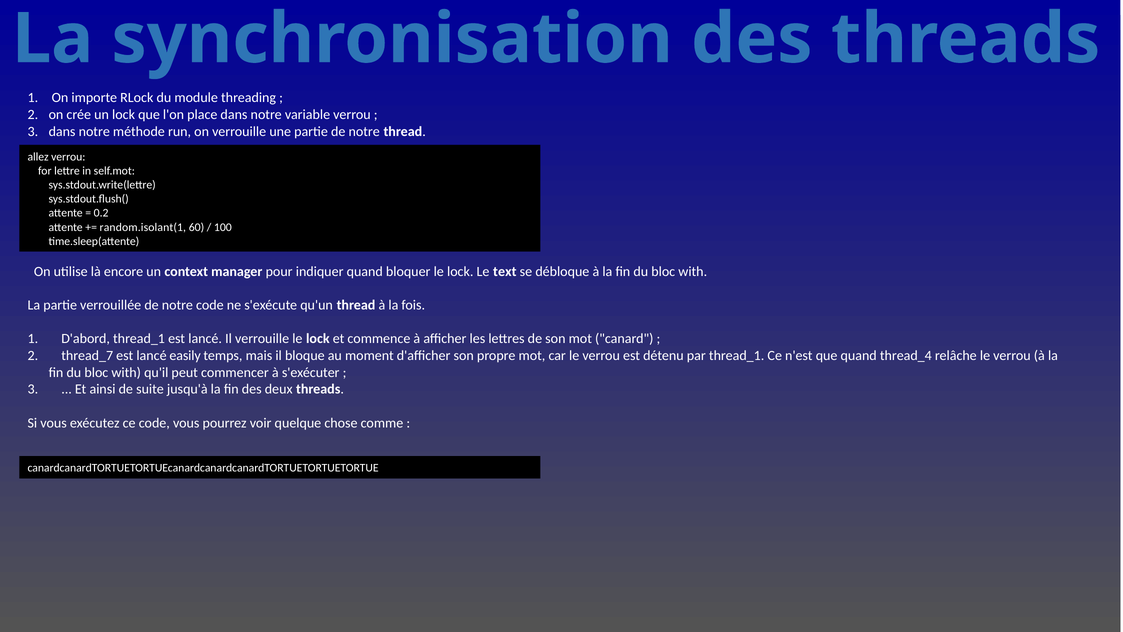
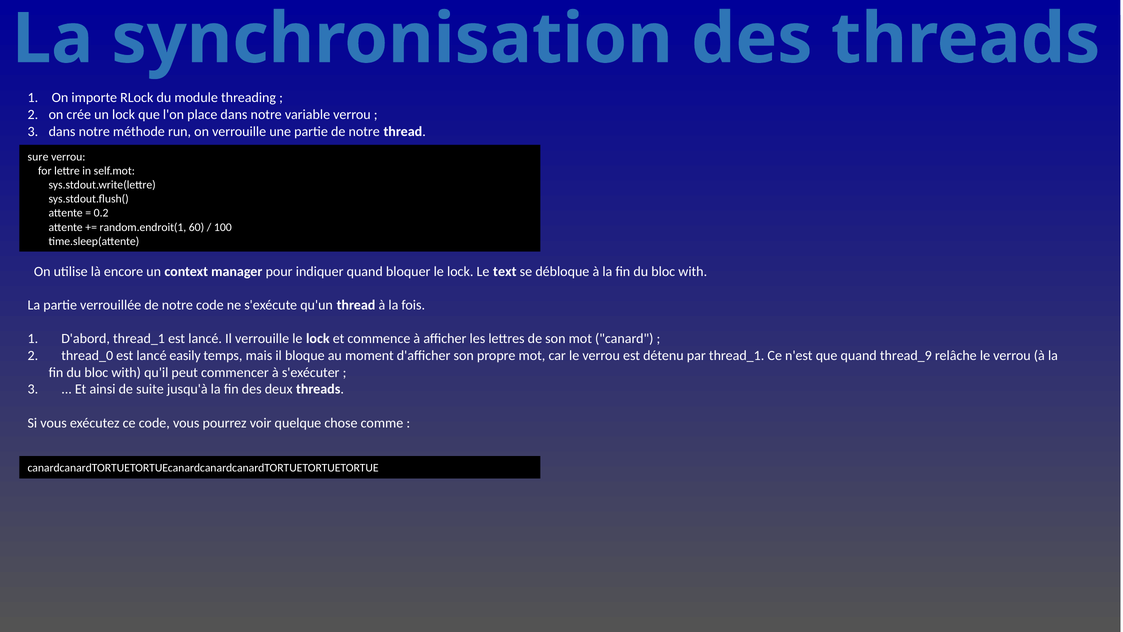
allez: allez -> sure (38, 157)
random.isolant(1: random.isolant(1 -> random.endroit(1 (143, 227)
thread_7: thread_7 -> thread_0 (87, 355)
thread_4: thread_4 -> thread_9 (906, 355)
